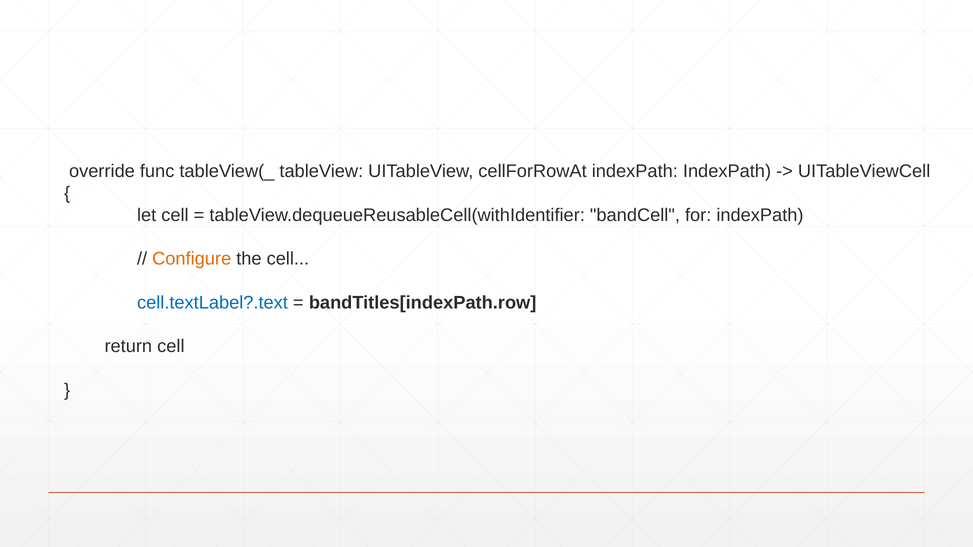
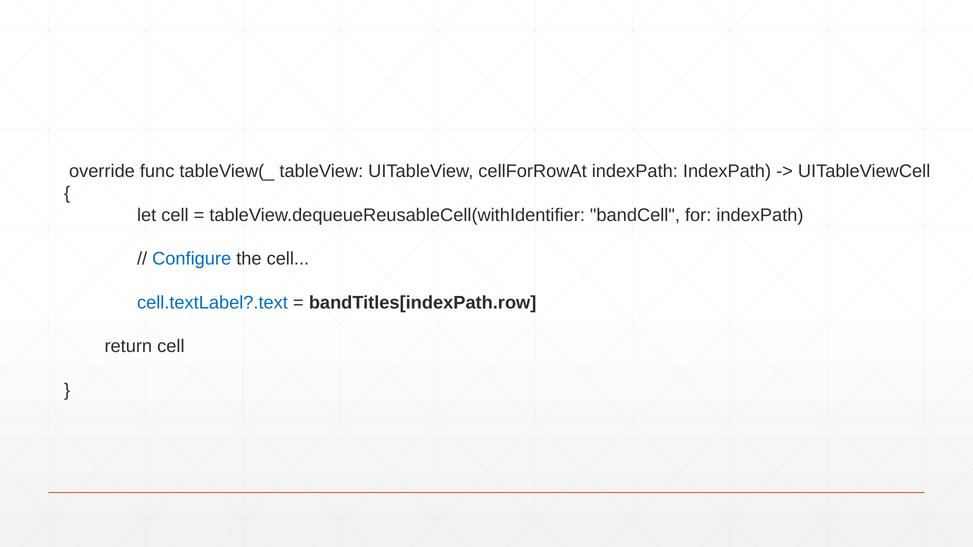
Configure colour: orange -> blue (192, 259)
